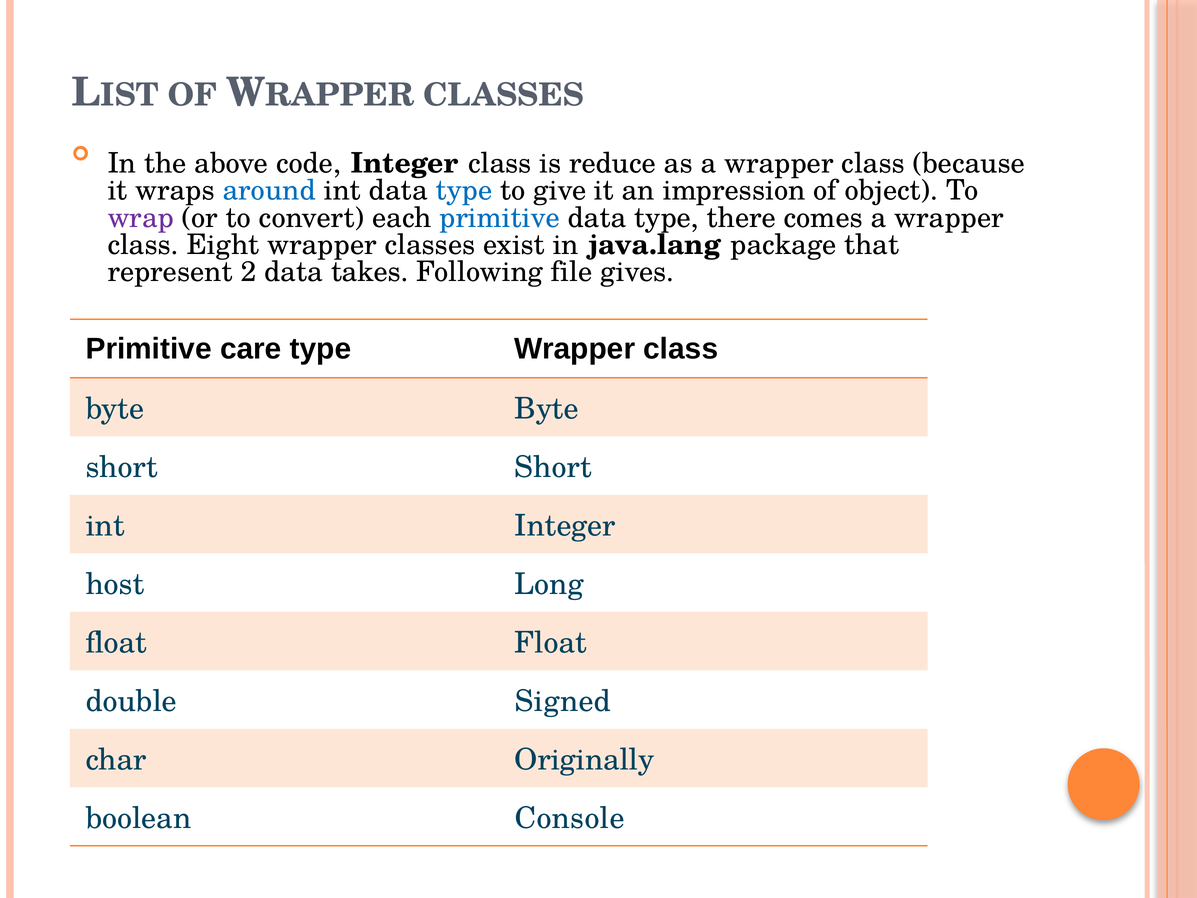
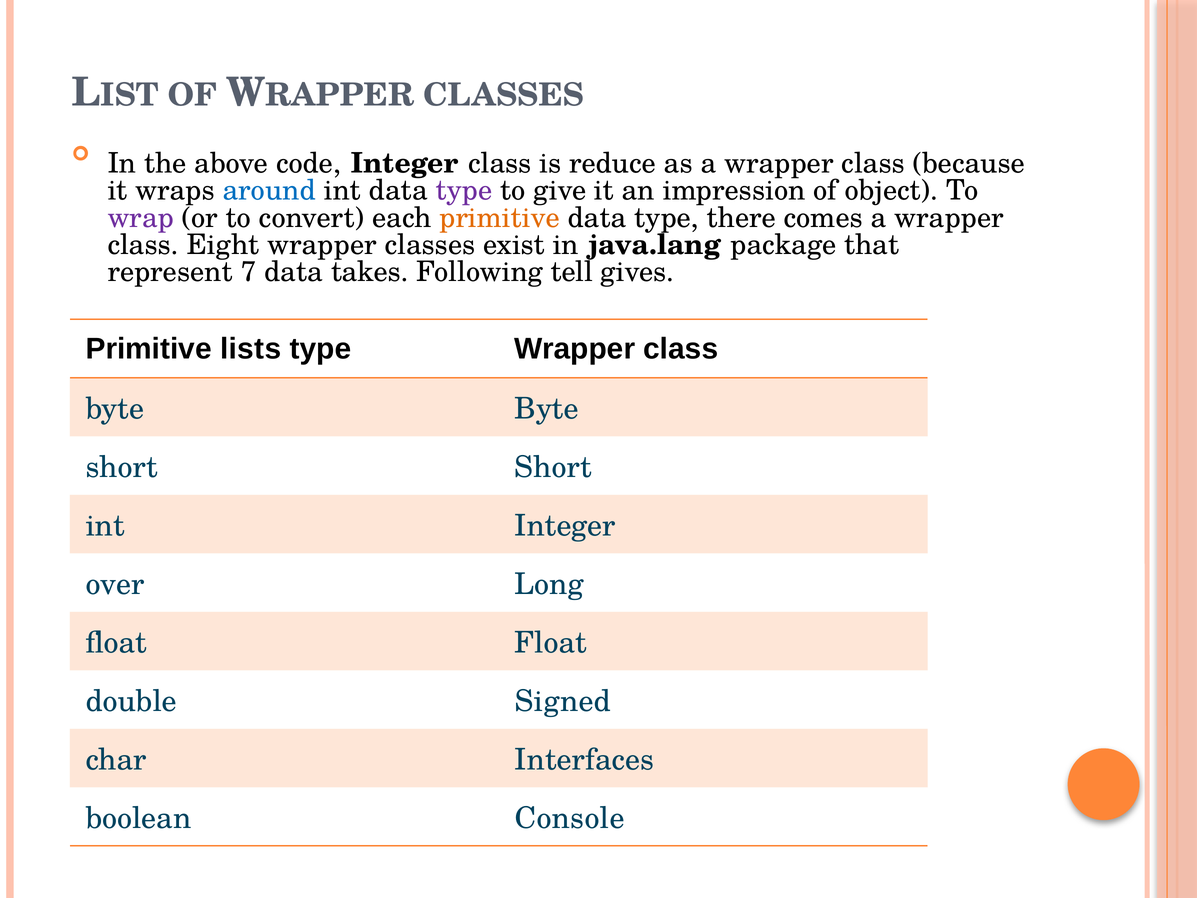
type colour: blue -> purple (464, 190)
primitive colour: blue -> orange (500, 218)
2: 2 -> 7 (248, 272)
file: file -> tell (572, 272)
care: care -> lists (251, 349)
host: host -> over (115, 584)
Originally: Originally -> Interfaces (584, 760)
